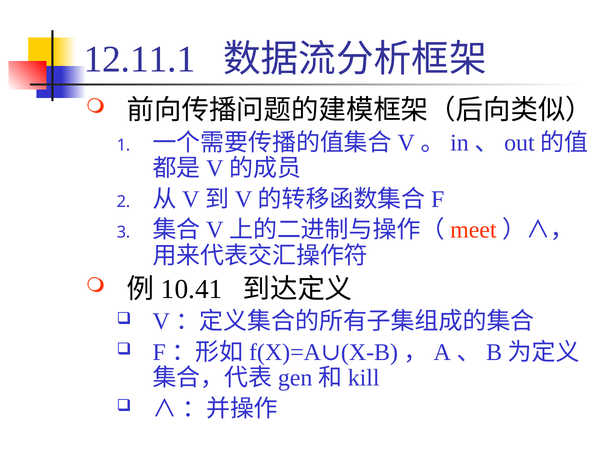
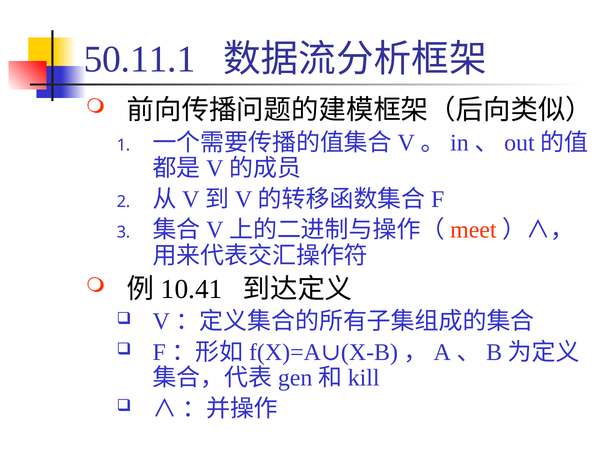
12.11.1: 12.11.1 -> 50.11.1 (140, 59)
